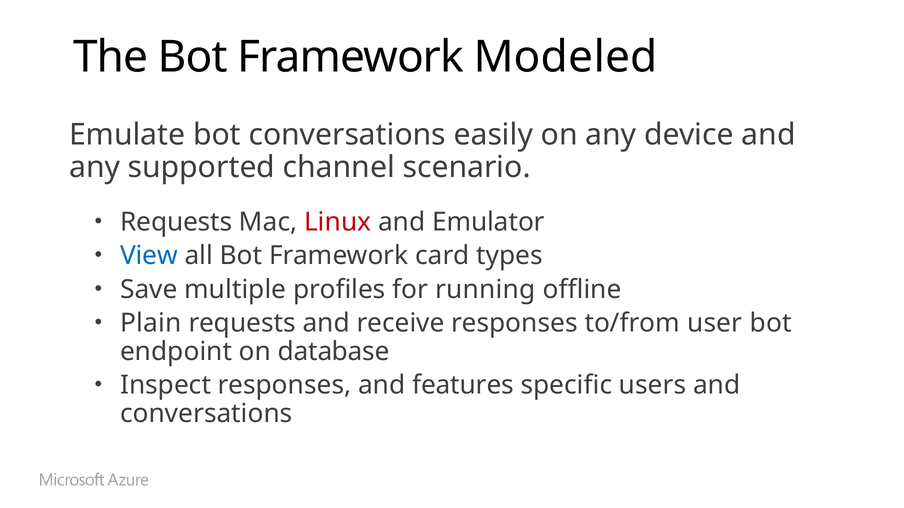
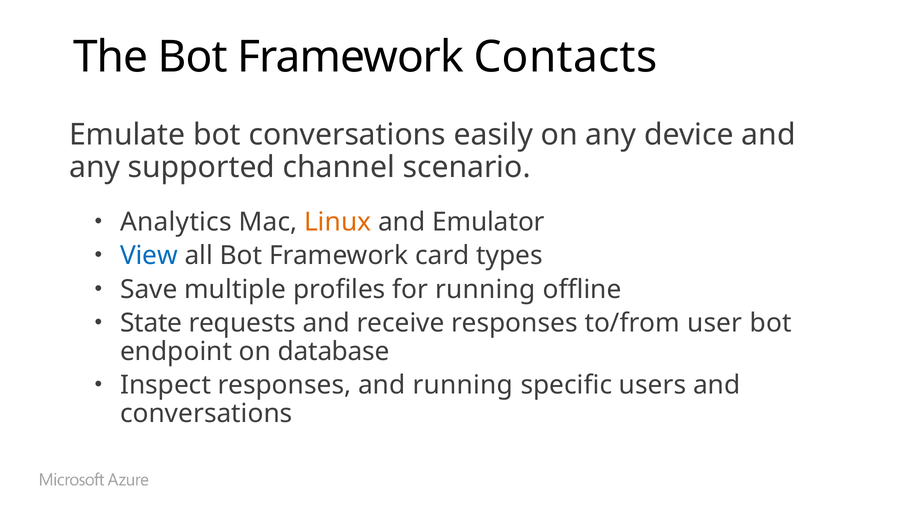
Modeled: Modeled -> Contacts (566, 57)
Requests: Requests -> Analytics (176, 222)
Linux colour: red -> orange (338, 222)
Plain: Plain -> State (151, 323)
and features: features -> running (463, 385)
